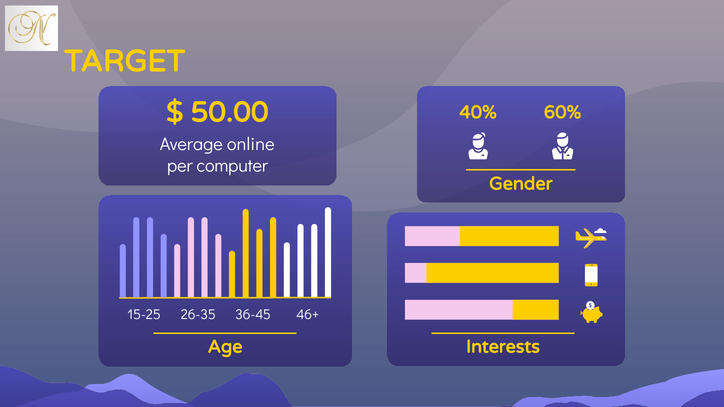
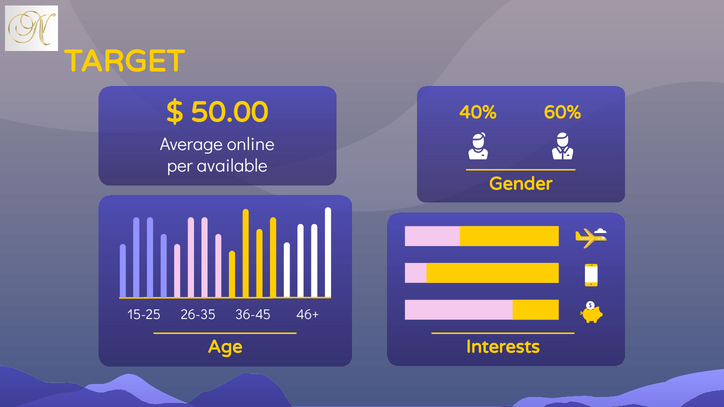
computer: computer -> available (232, 166)
